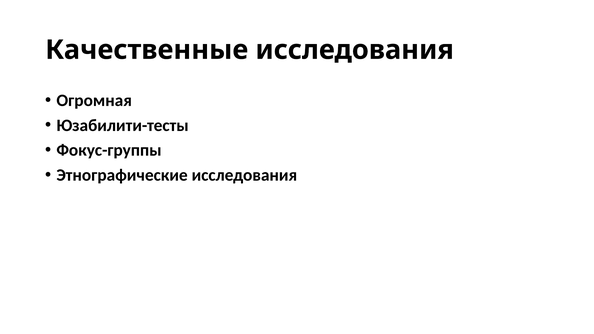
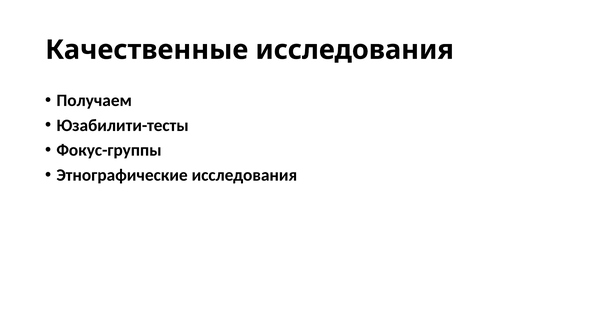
Огромная: Огромная -> Получаем (94, 100)
